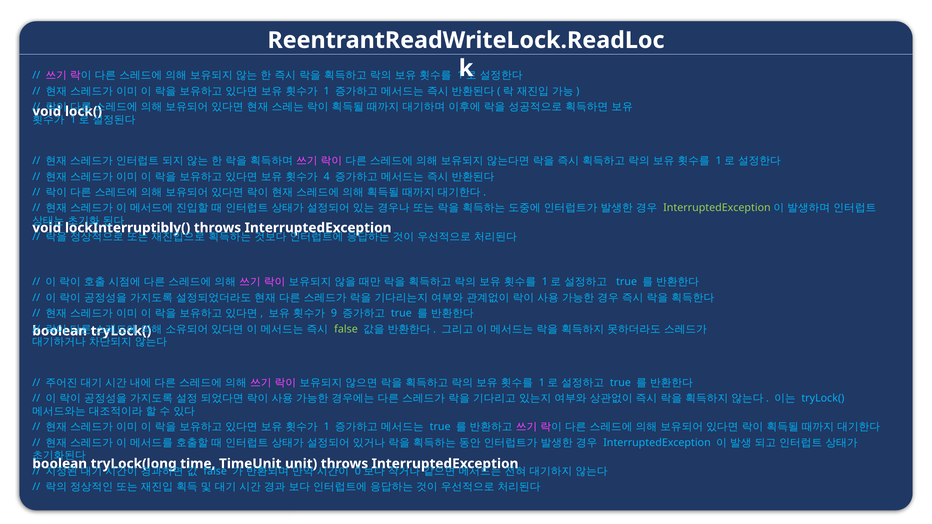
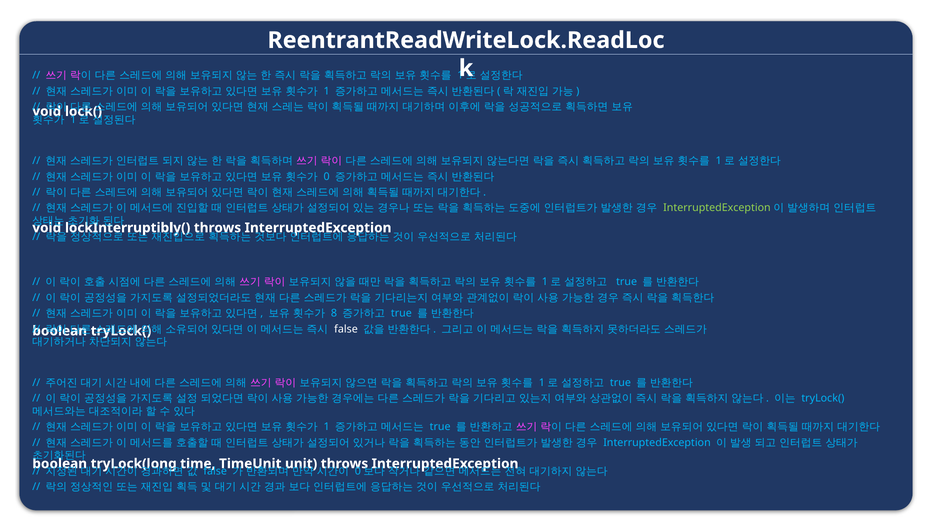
4: 4 -> 0 (327, 177)
9: 9 -> 8 (334, 314)
false colour: light green -> white (346, 329)
